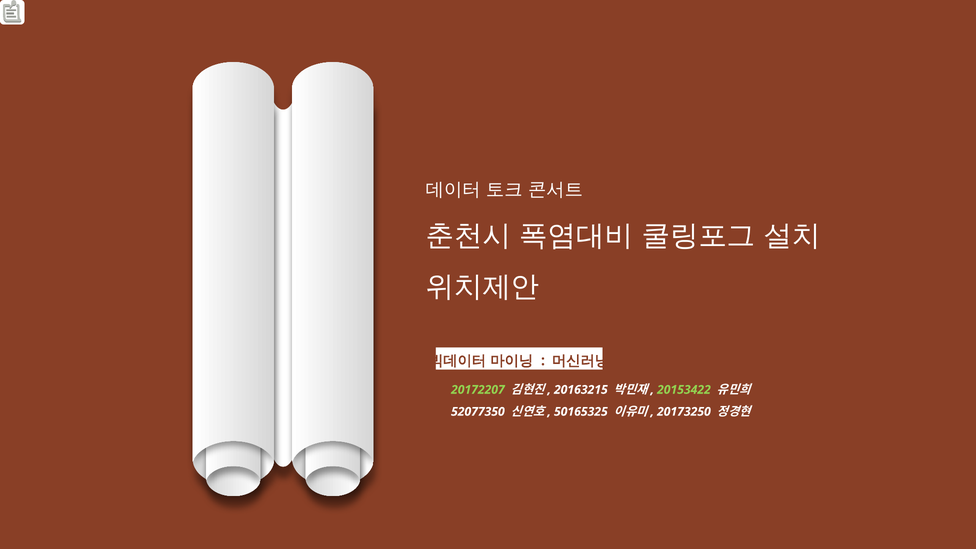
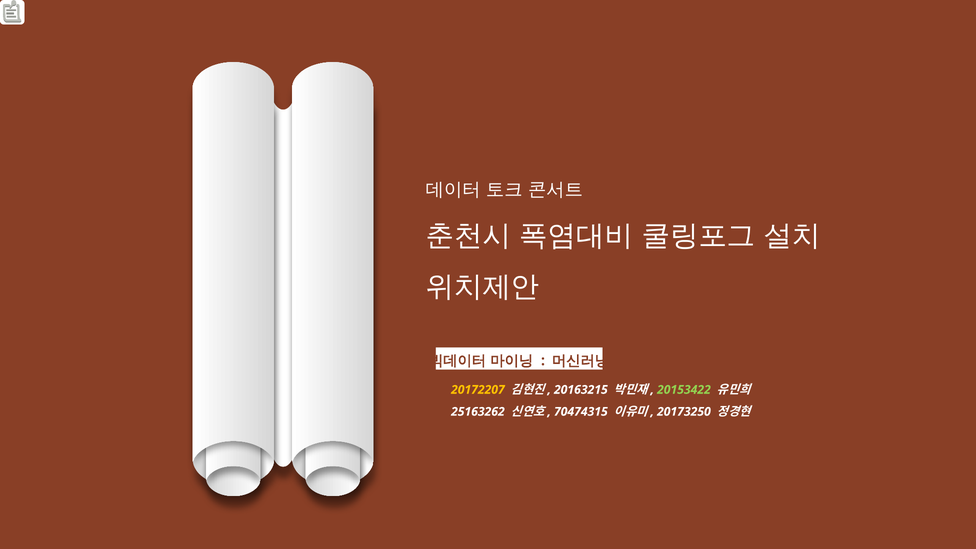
20172207 colour: light green -> yellow (478, 390)
52077350: 52077350 -> 25163262 (478, 412)
50165325: 50165325 -> 70474315 (581, 412)
